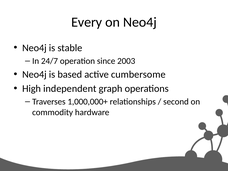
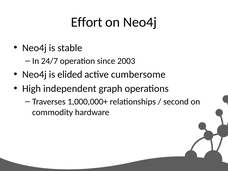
Every: Every -> Effort (87, 22)
based: based -> elided (70, 74)
